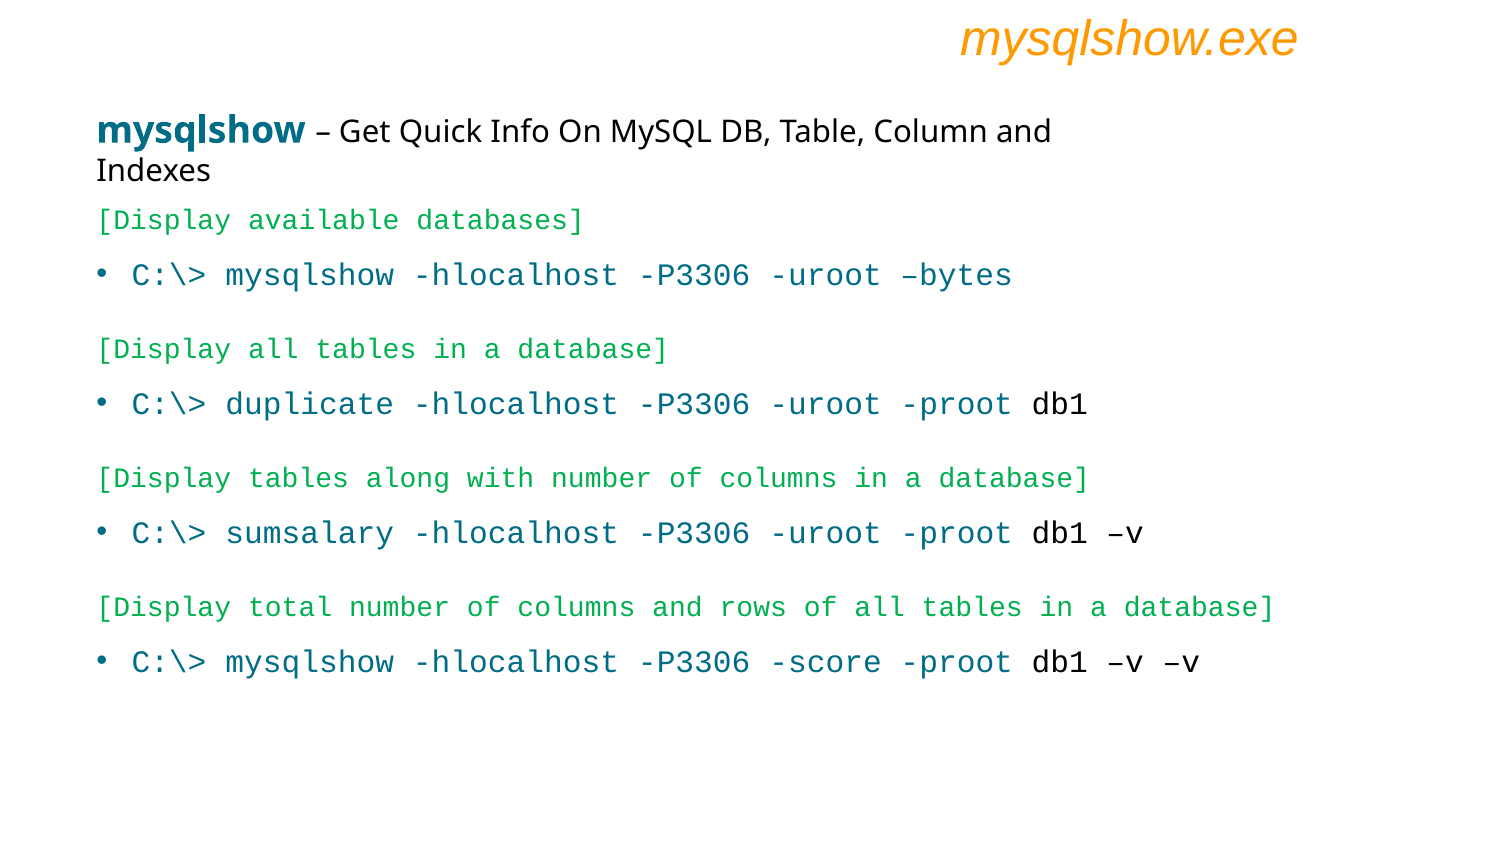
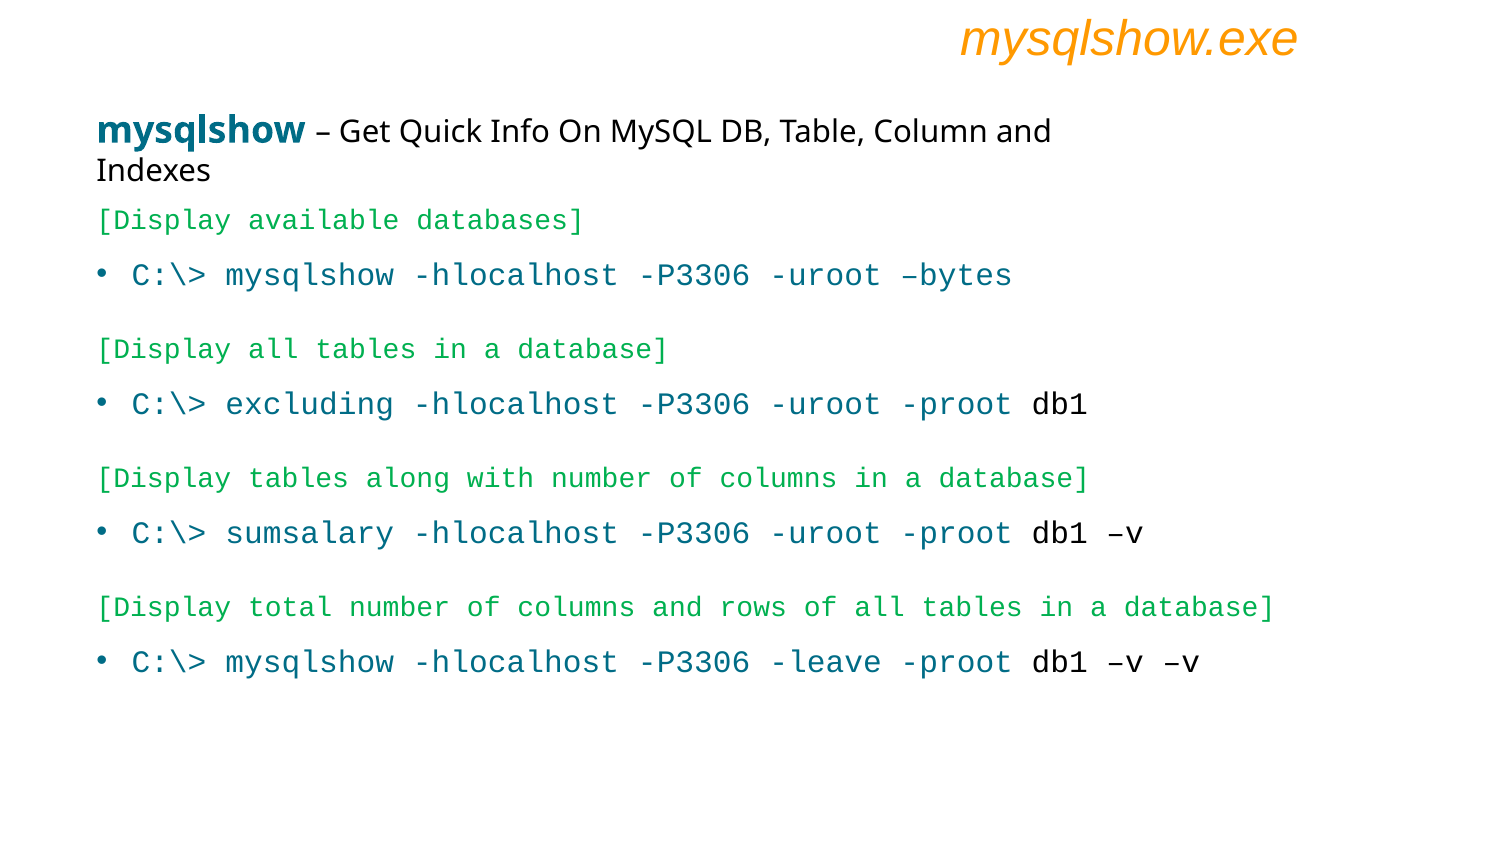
duplicate: duplicate -> excluding (310, 404)
score: score -> leave (826, 662)
